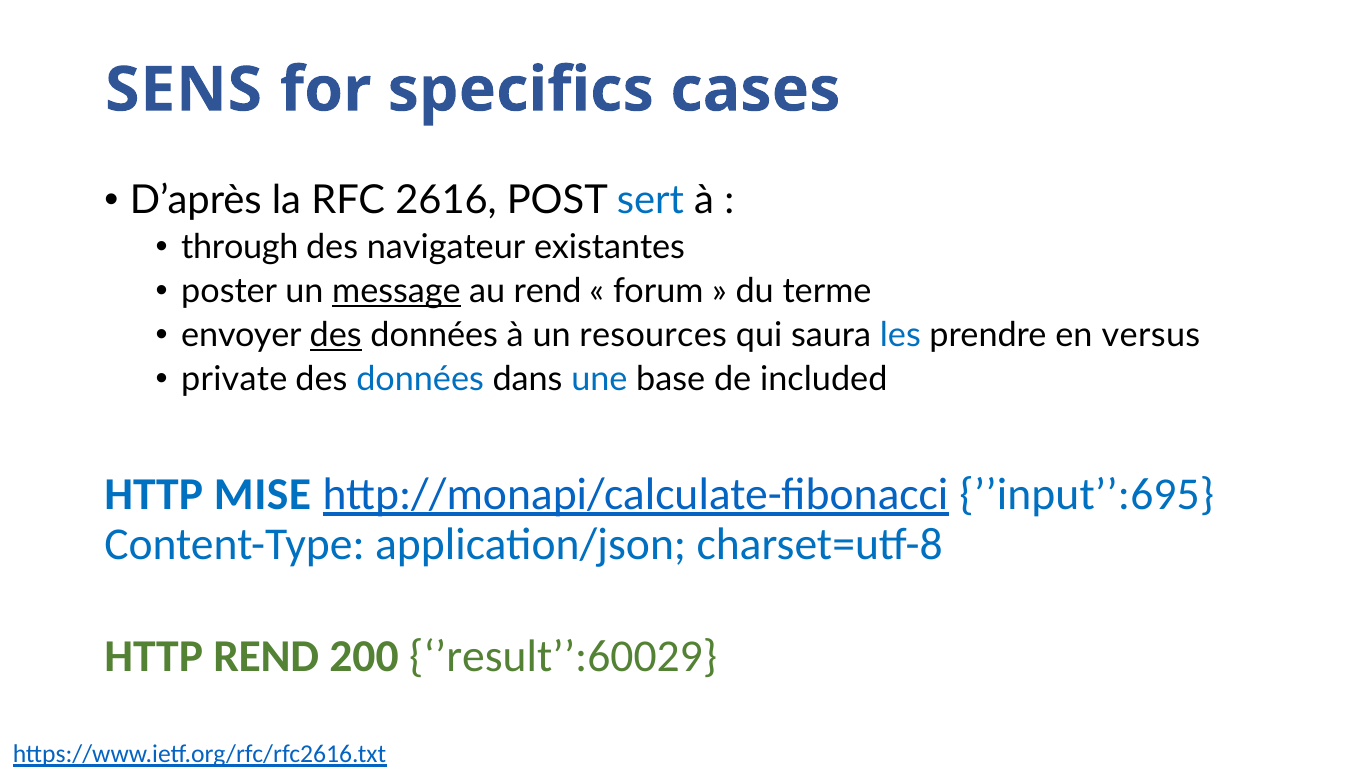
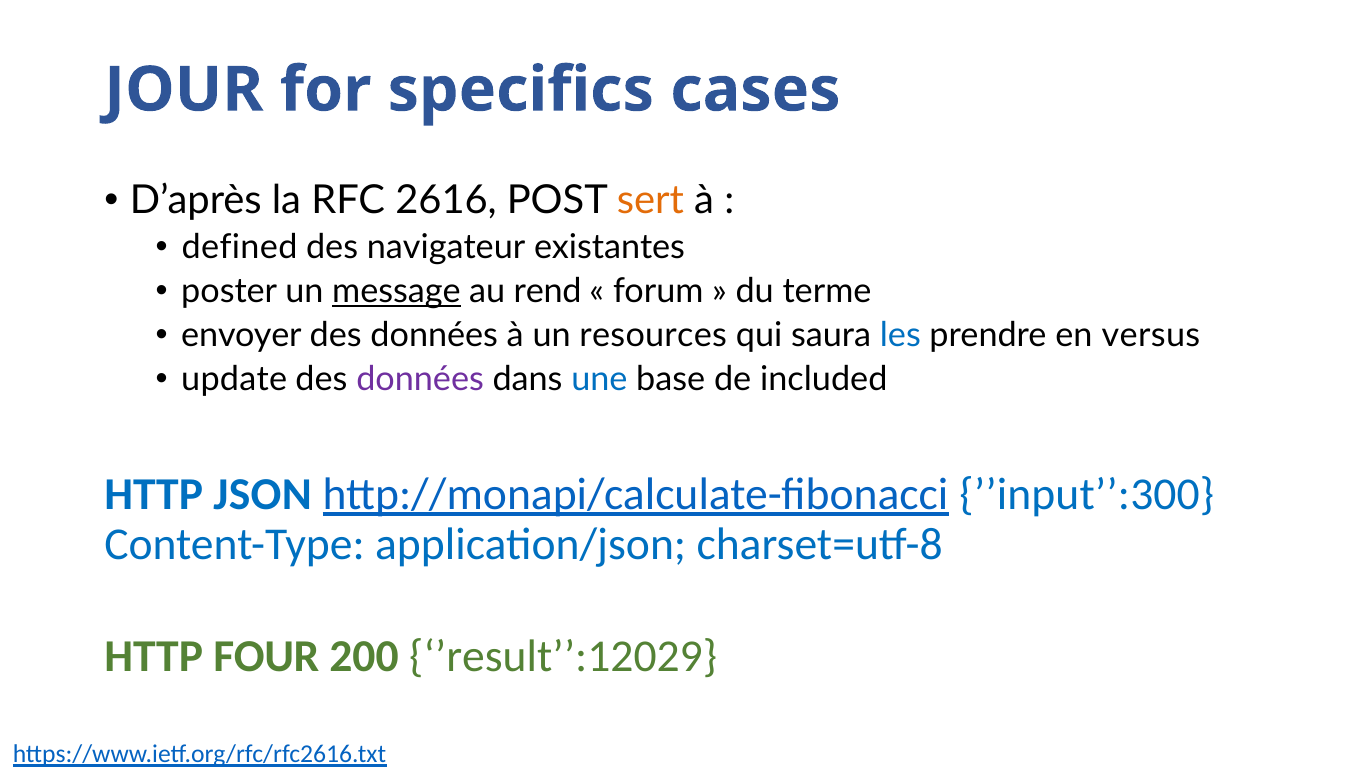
SENS: SENS -> JOUR (184, 90)
sert colour: blue -> orange (650, 201)
through: through -> defined (240, 248)
des underline: present -> none (336, 336)
private: private -> update (234, 380)
données colour: blue -> purple (420, 380)
MISE: MISE -> JSON (263, 495)
’’input’’:695: ’’input’’:695 -> ’’input’’:300 (1087, 495)
HTTP REND: REND -> FOUR (266, 657)
’result’’:60029: ’result’’:60029 -> ’result’’:12029 (563, 657)
